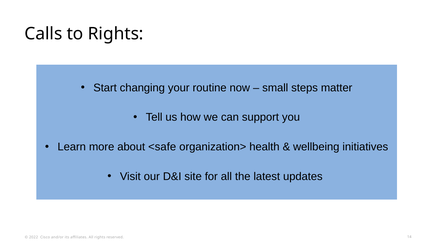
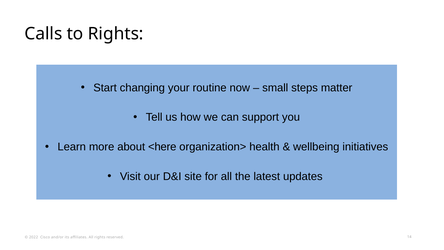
<safe: <safe -> <here (162, 147)
